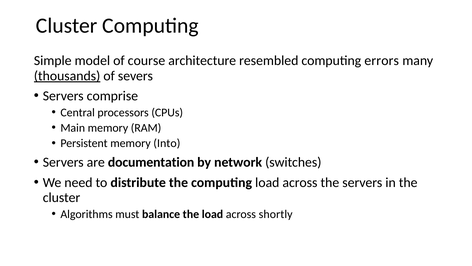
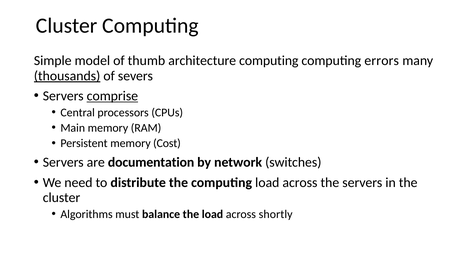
course: course -> thumb (146, 61)
architecture resembled: resembled -> computing (269, 61)
comprise underline: none -> present (112, 96)
Into: Into -> Cost (167, 143)
